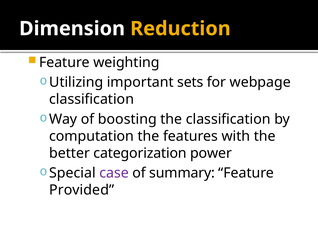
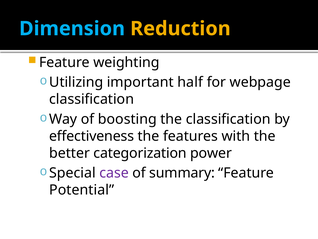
Dimension colour: white -> light blue (72, 29)
sets: sets -> half (190, 82)
computation: computation -> effectiveness (92, 136)
Provided: Provided -> Potential (82, 190)
